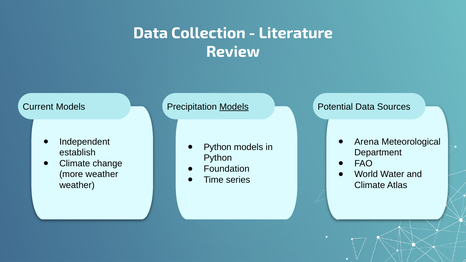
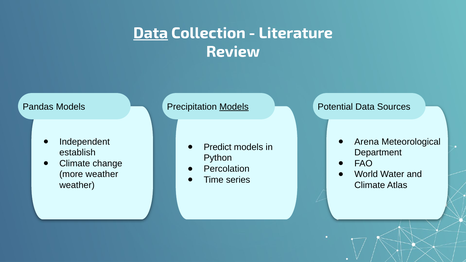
Data underline: none -> present (151, 33)
Current: Current -> Pandas (38, 107)
Python: Python -> Predict (218, 147)
Foundation: Foundation -> Percolation (227, 169)
